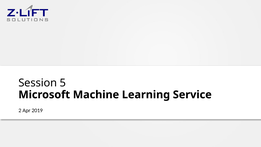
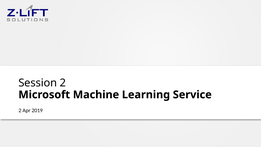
Session 5: 5 -> 2 (63, 83)
